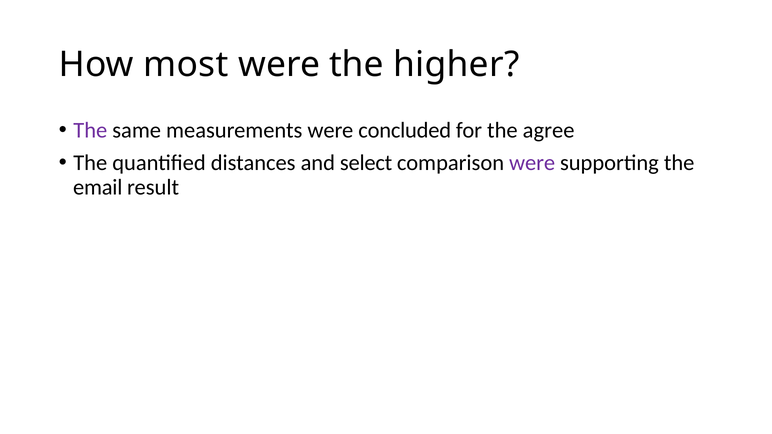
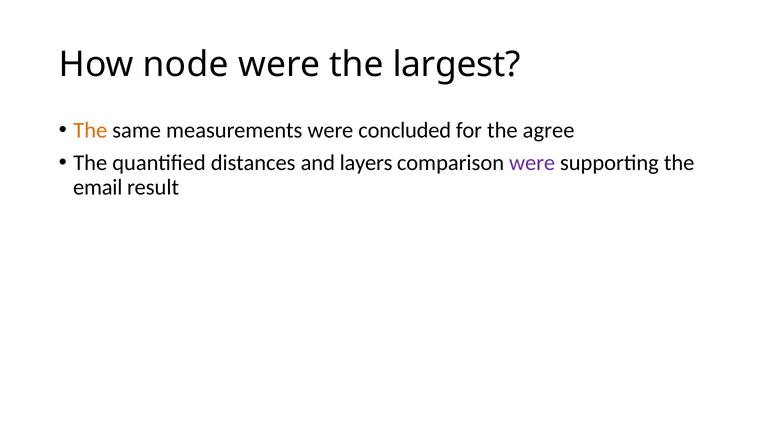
most: most -> node (186, 65)
higher: higher -> largest (457, 65)
The colour: purple -> orange (90, 131)
select: select -> layers (366, 163)
